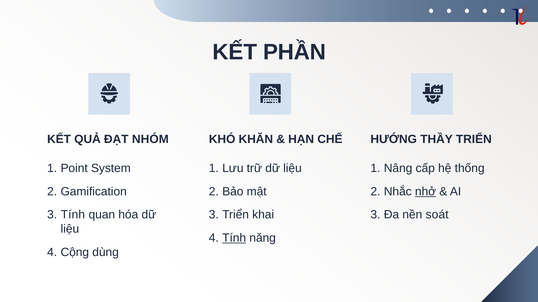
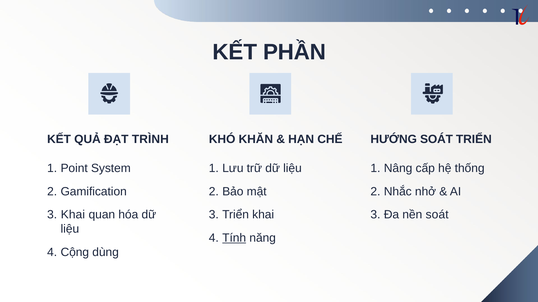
NHÓM: NHÓM -> TRÌNH (150, 140)
HƯỚNG THẦY: THẦY -> SOÁT (437, 140)
nhở underline: present -> none (426, 192)
Tính: Tính -> Khai (73, 215)
